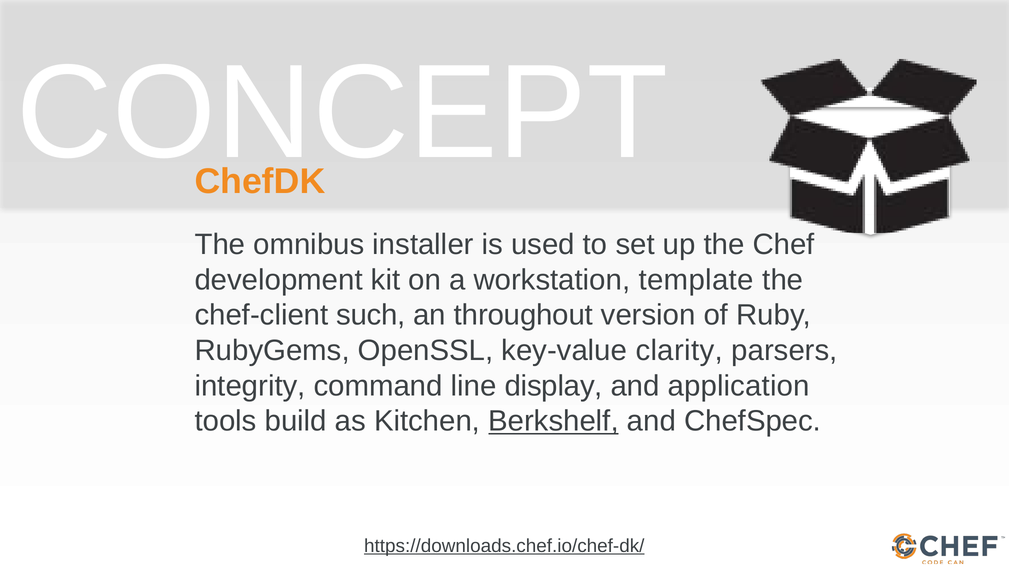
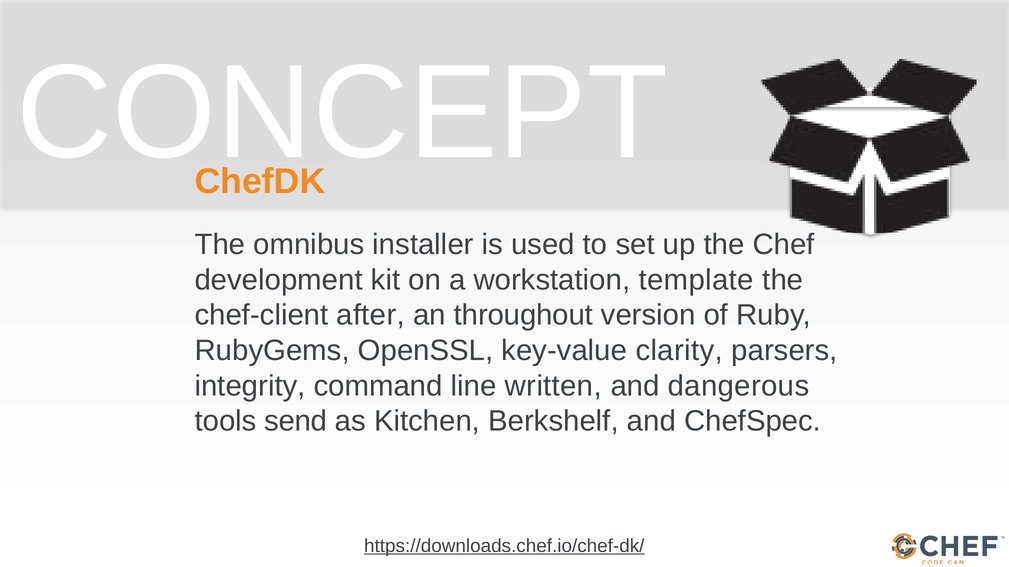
such: such -> after (371, 316)
display: display -> written (553, 386)
application: application -> dangerous (739, 386)
build: build -> send (296, 422)
Berkshelf underline: present -> none (554, 422)
